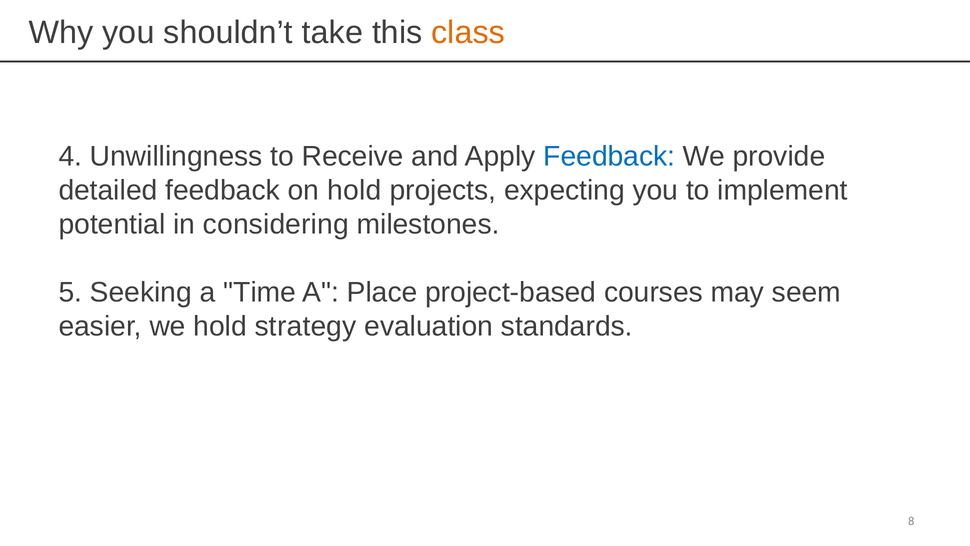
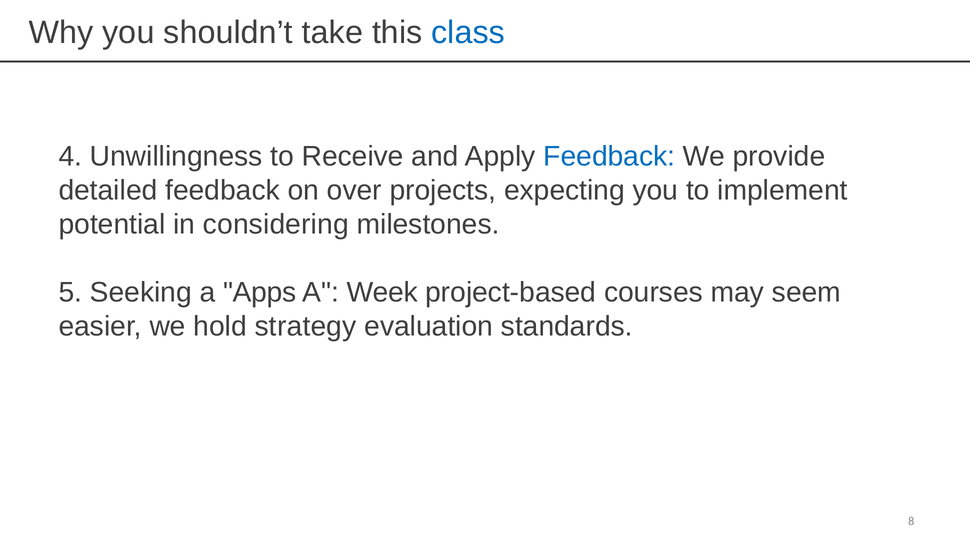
class colour: orange -> blue (468, 33)
on hold: hold -> over (354, 190)
Time: Time -> Apps (260, 292)
Place: Place -> Week (382, 292)
